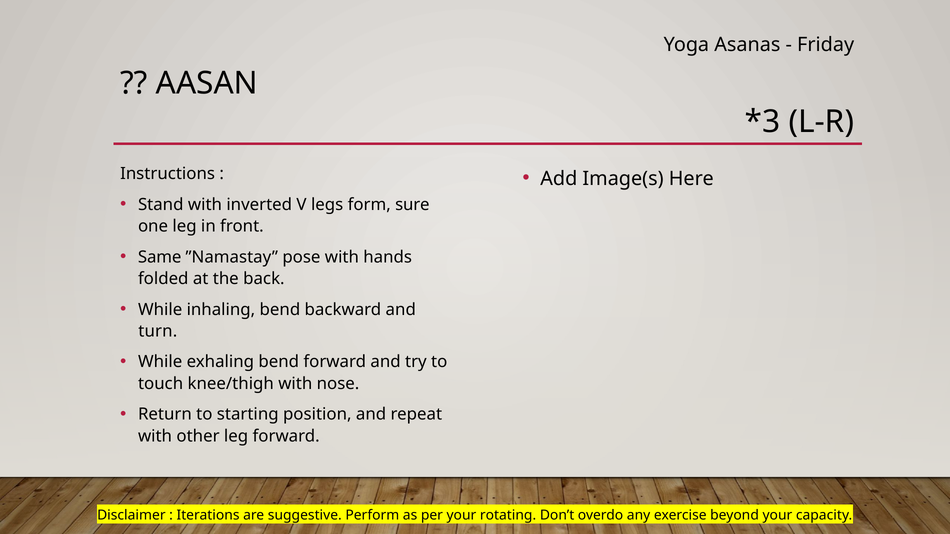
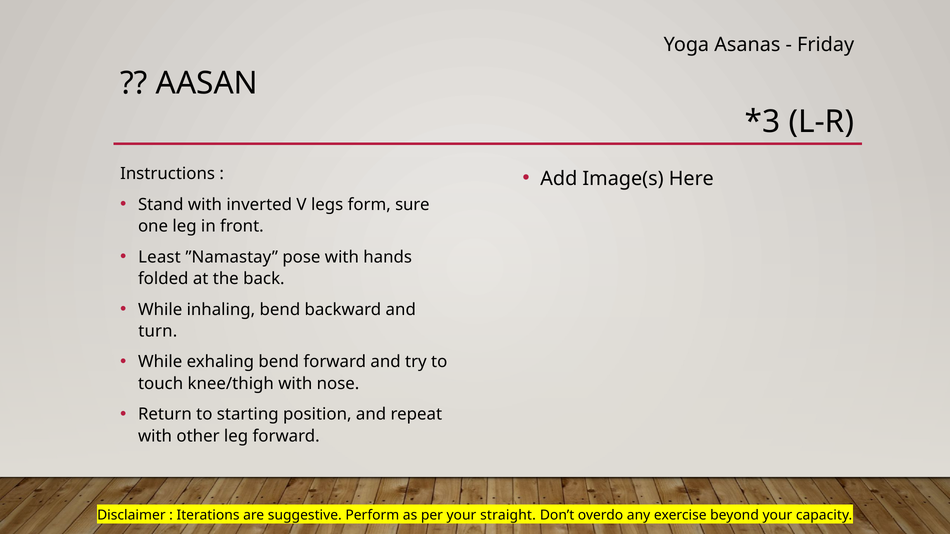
Same: Same -> Least (160, 257)
rotating: rotating -> straight (508, 515)
